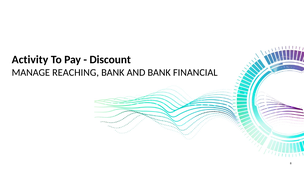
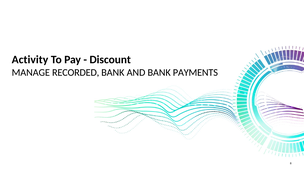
REACHING: REACHING -> RECORDED (76, 73)
FINANCIAL: FINANCIAL -> PAYMENTS (195, 73)
